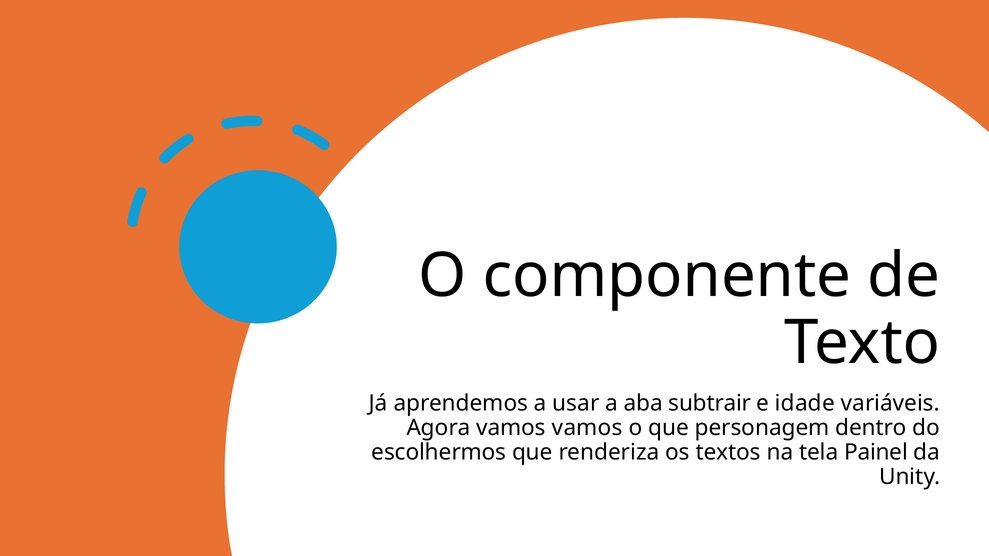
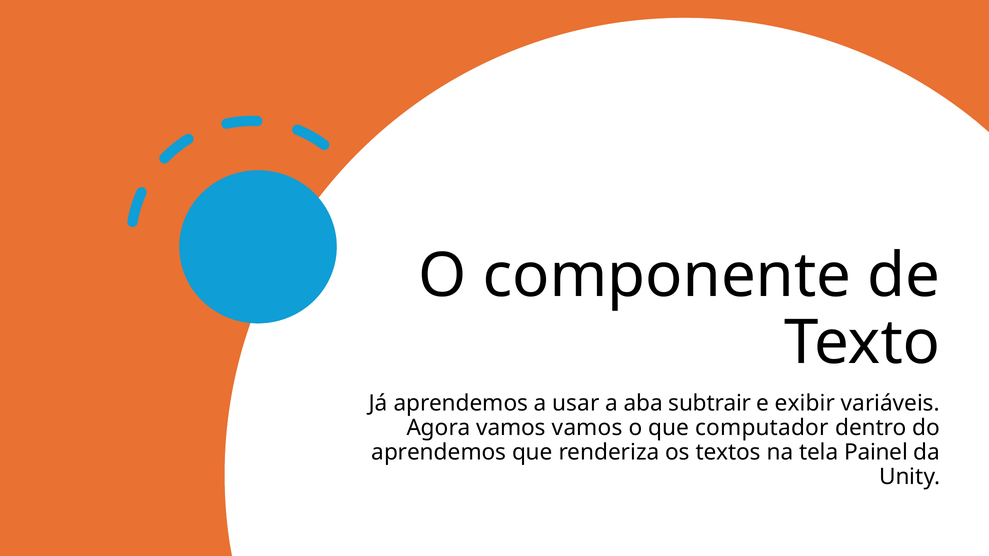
idade: idade -> exibir (805, 404)
personagem: personagem -> computador (762, 428)
escolhermos: escolhermos -> aprendemos (439, 453)
